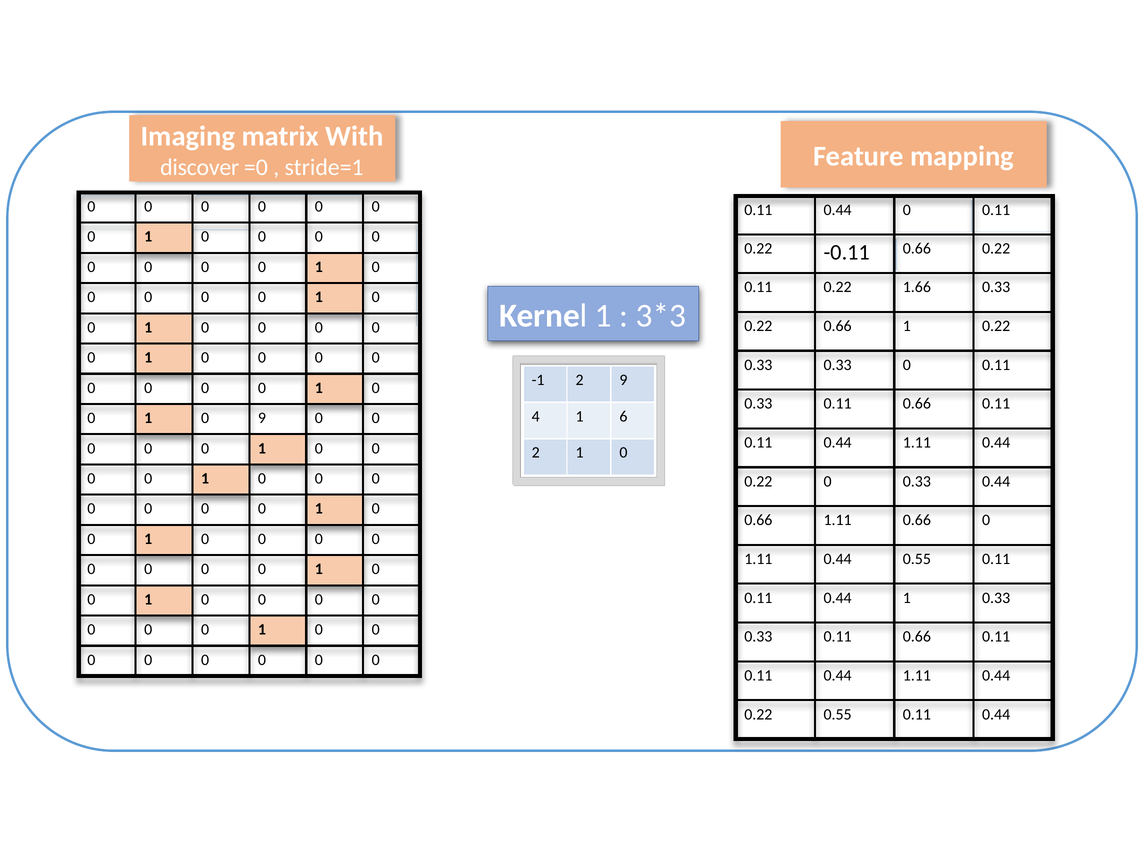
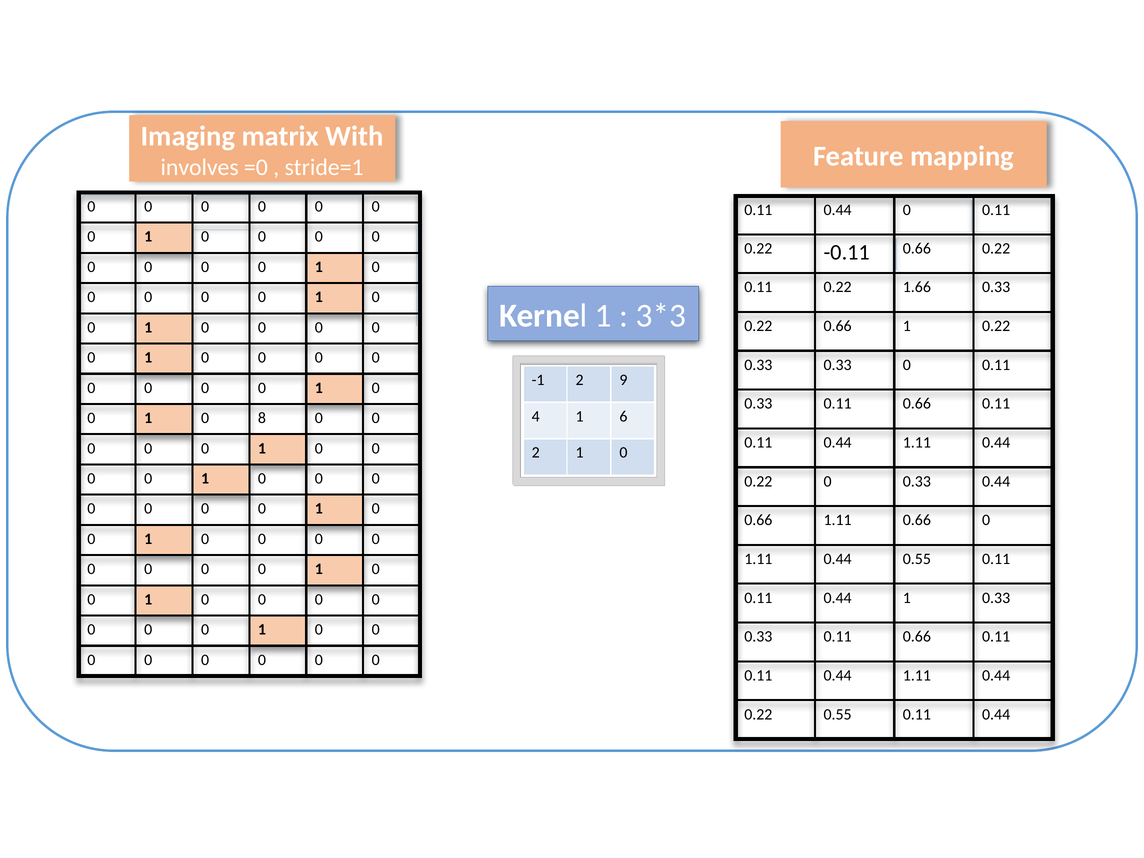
discover: discover -> involves (200, 167)
0 9: 9 -> 8 (262, 418)
